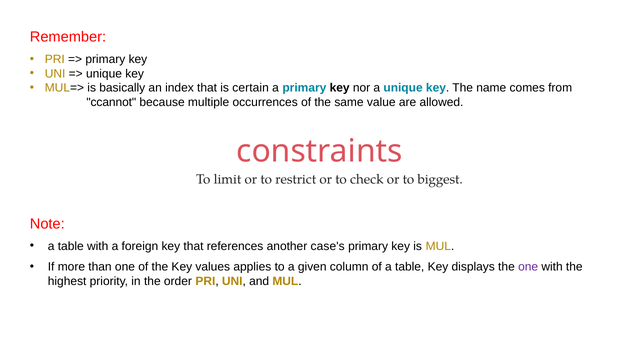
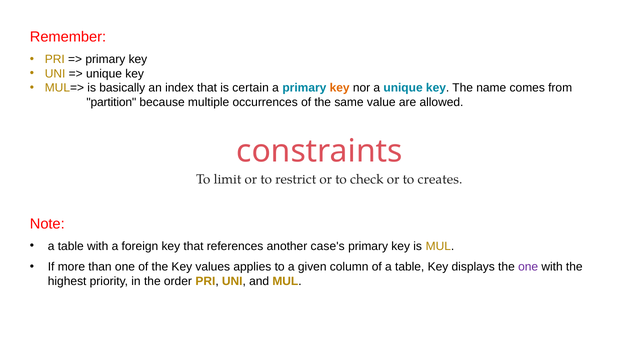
key colour: black -> orange (340, 88)
ccannot: ccannot -> partition (111, 102)
biggest: biggest -> creates (440, 180)
